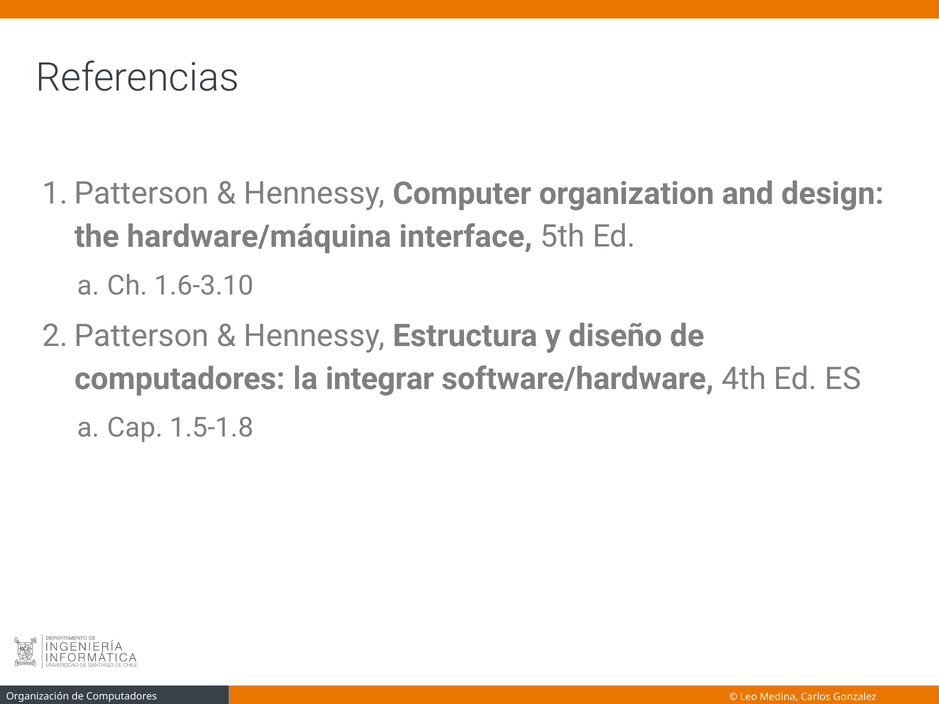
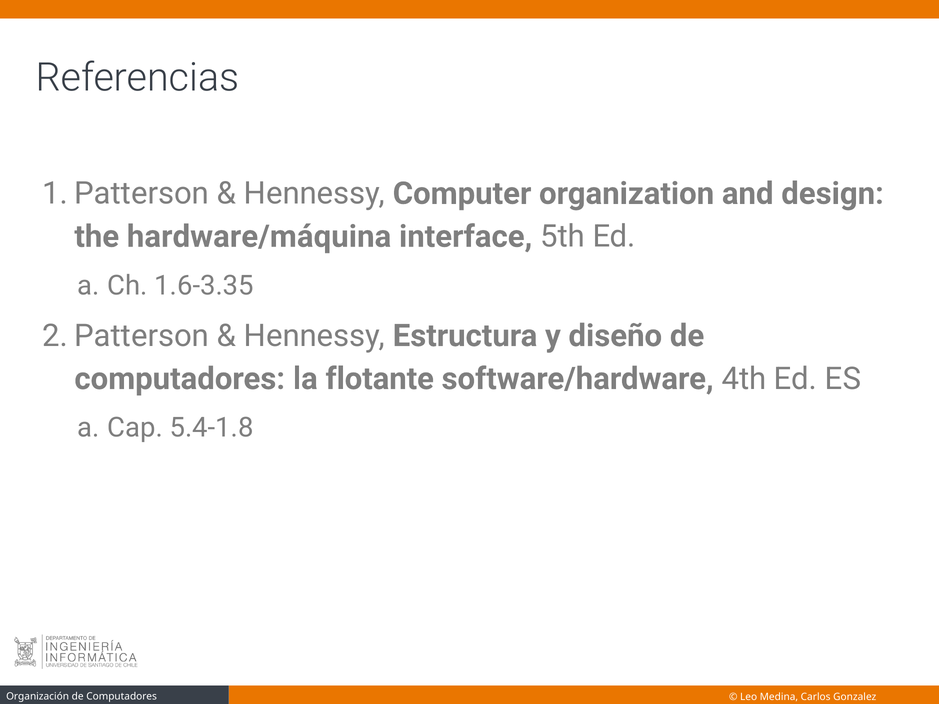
1.6-3.10: 1.6-3.10 -> 1.6-3.35 (204, 286)
integrar: integrar -> flotante (380, 379)
1.5-1.8: 1.5-1.8 -> 5.4-1.8 (212, 428)
